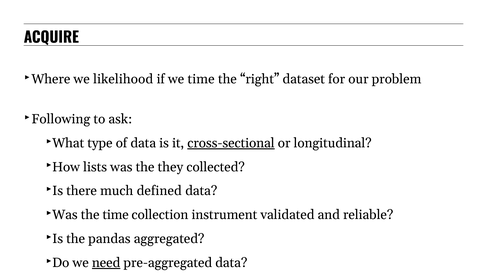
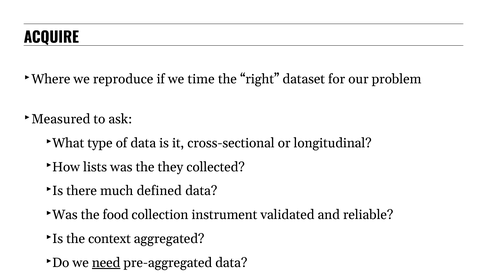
likelihood: likelihood -> reproduce (123, 79)
Following: Following -> Measured (61, 119)
cross-sectional underline: present -> none (231, 143)
the time: time -> food (116, 215)
pandas: pandas -> context (109, 239)
